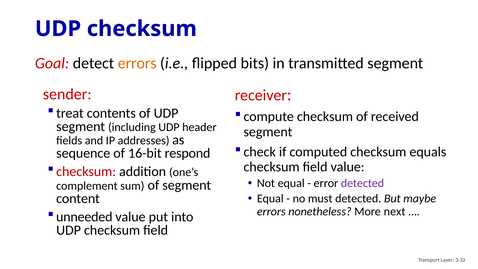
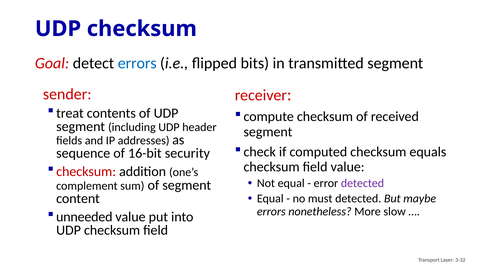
errors colour: orange -> blue (137, 63)
respond: respond -> security (187, 153)
next: next -> slow (395, 211)
